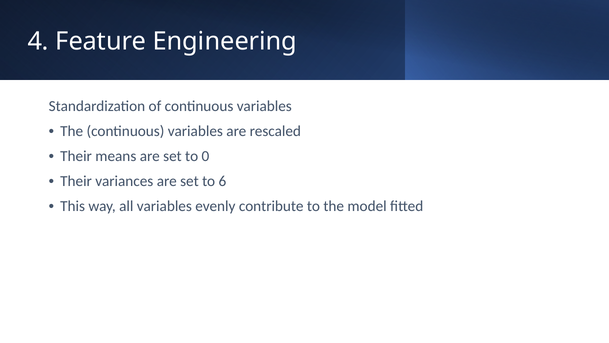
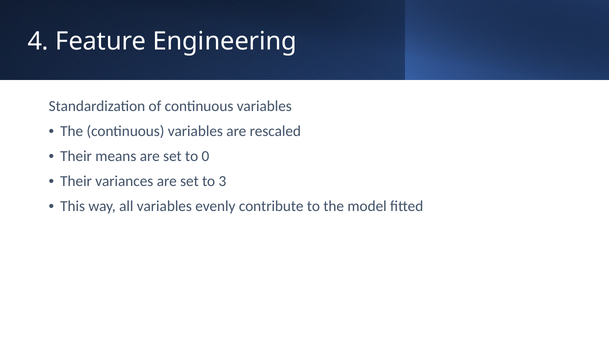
6: 6 -> 3 (222, 181)
